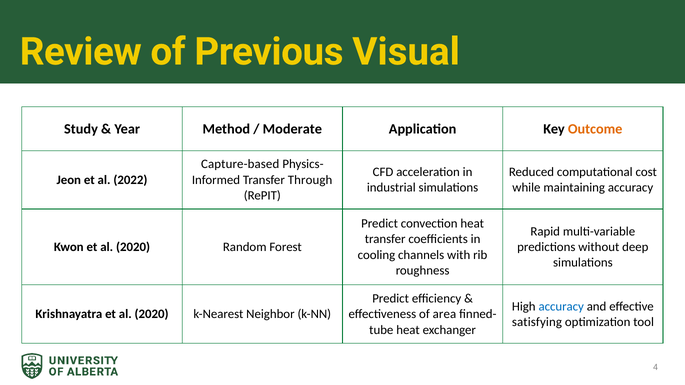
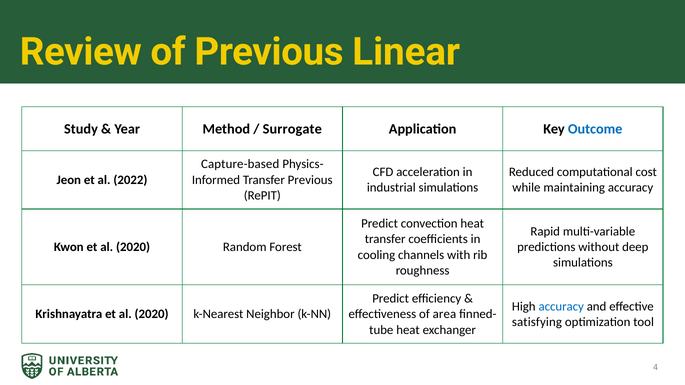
Visual: Visual -> Linear (406, 52)
Moderate: Moderate -> Surrogate (292, 129)
Outcome colour: orange -> blue (595, 129)
Transfer Through: Through -> Previous (310, 180)
